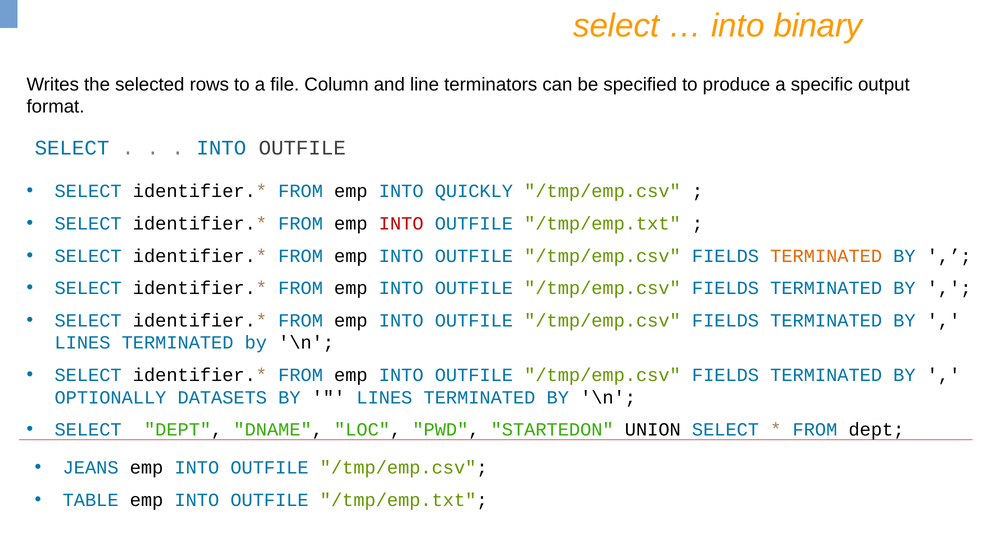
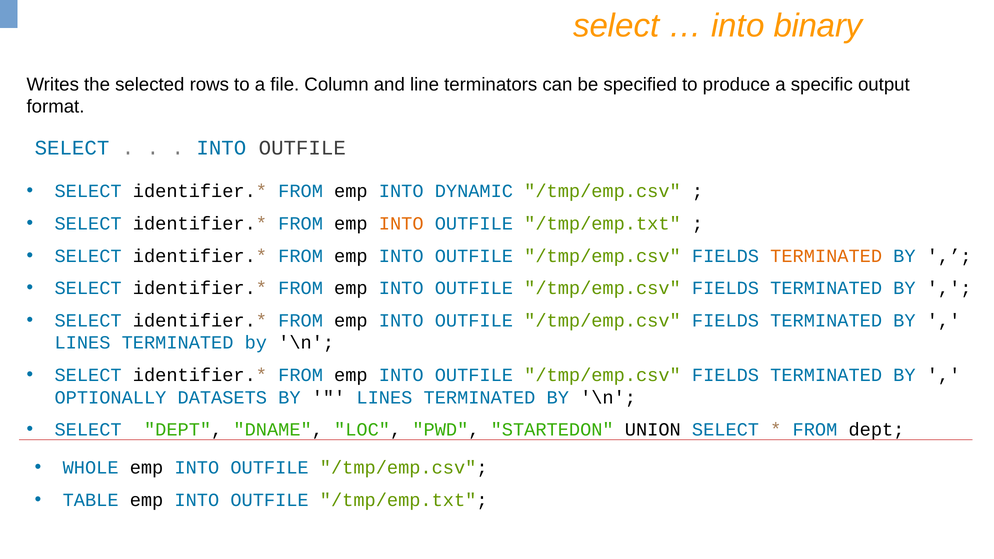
QUICKLY: QUICKLY -> DYNAMIC (474, 191)
INTO colour: red -> orange (401, 224)
JEANS: JEANS -> WHOLE (91, 468)
